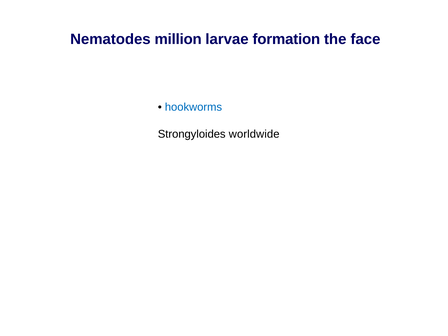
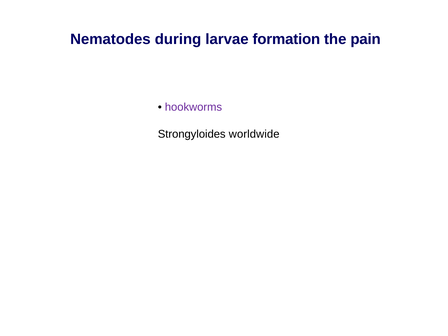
million: million -> during (178, 39)
face: face -> pain (366, 39)
hookworms colour: blue -> purple (193, 107)
